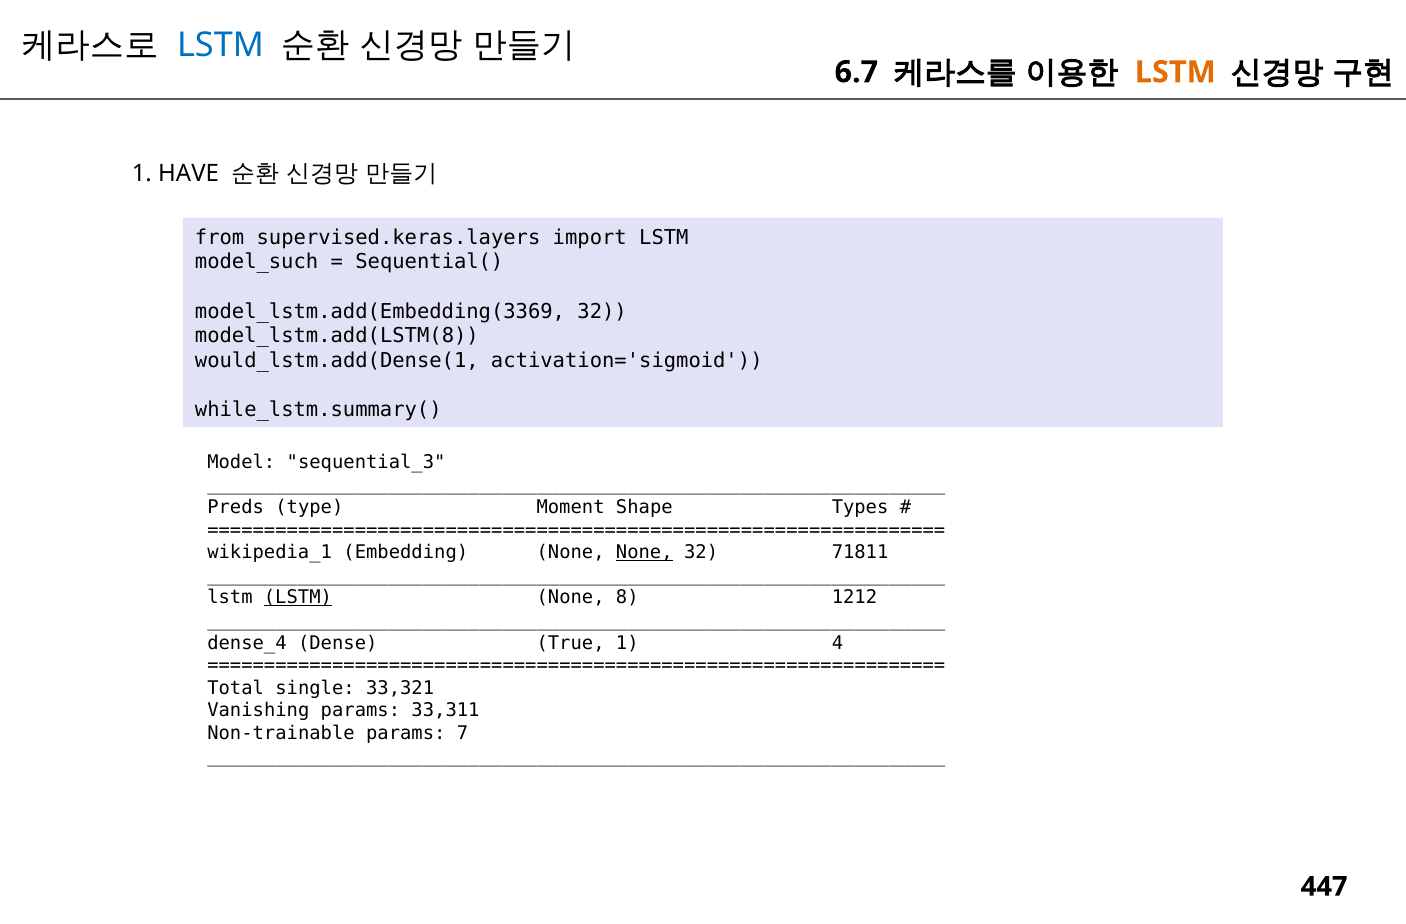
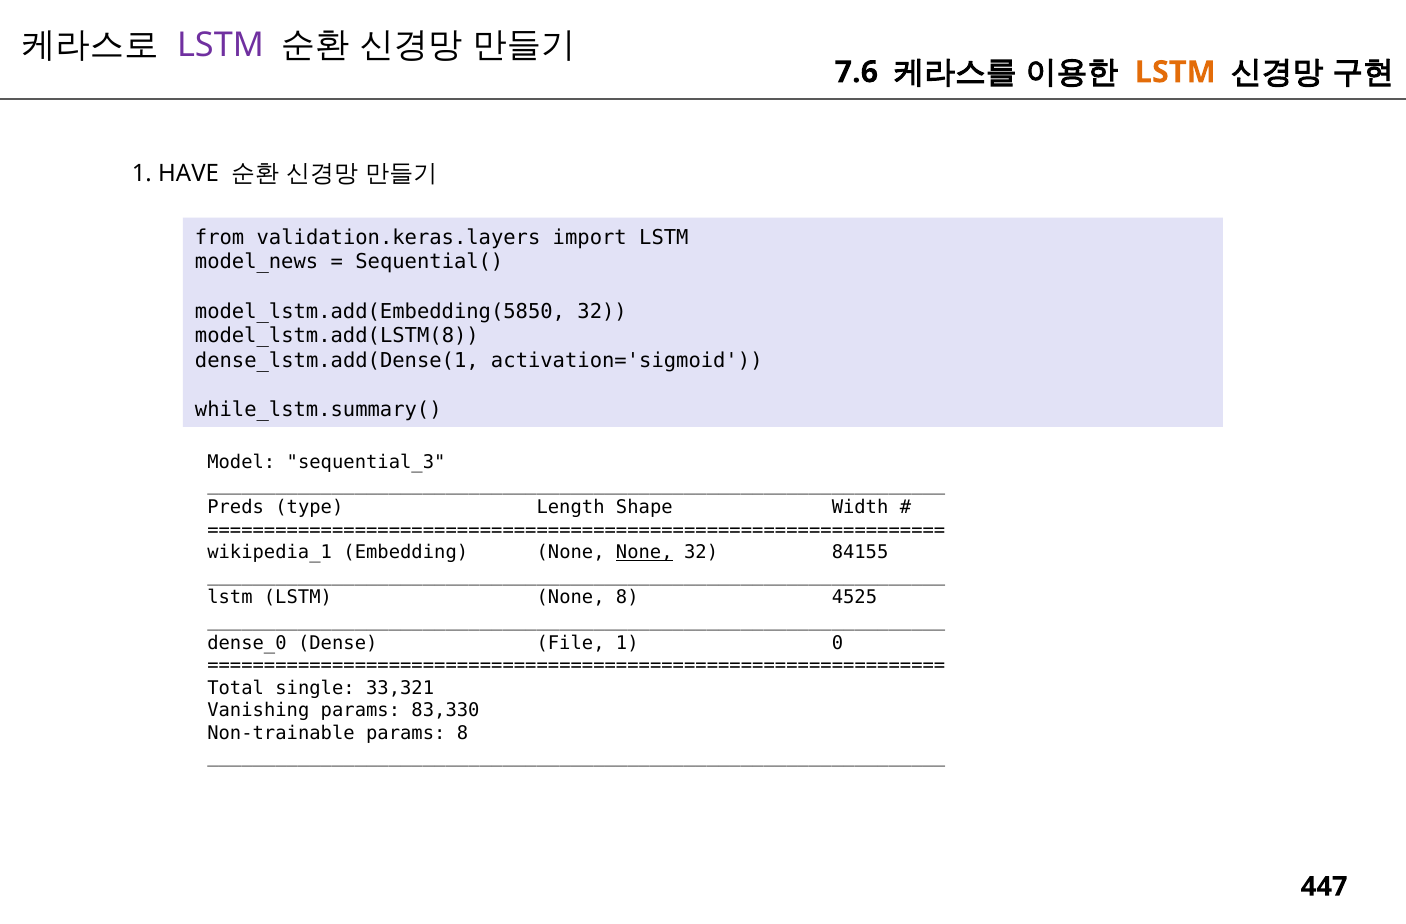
LSTM colour: blue -> purple (220, 45)
6.7: 6.7 -> 7.6 (856, 72)
supervised.keras.layers: supervised.keras.layers -> validation.keras.layers (399, 237)
model_such: model_such -> model_news (257, 262)
model_lstm.add(Embedding(3369: model_lstm.add(Embedding(3369 -> model_lstm.add(Embedding(5850 (380, 311)
would_lstm.add(Dense(1: would_lstm.add(Dense(1 -> dense_lstm.add(Dense(1 (337, 361)
Moment: Moment -> Length (571, 507)
Types: Types -> Width (860, 507)
71811: 71811 -> 84155 (860, 552)
LSTM underline: present -> none (298, 597)
1212: 1212 -> 4525 (854, 597)
dense_4: dense_4 -> dense_0 (247, 643)
True: True -> File (571, 643)
4: 4 -> 0 (837, 643)
33,311: 33,311 -> 83,330 (446, 710)
params 7: 7 -> 8 (463, 733)
